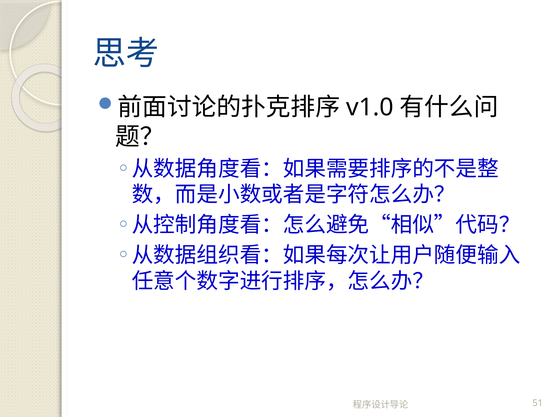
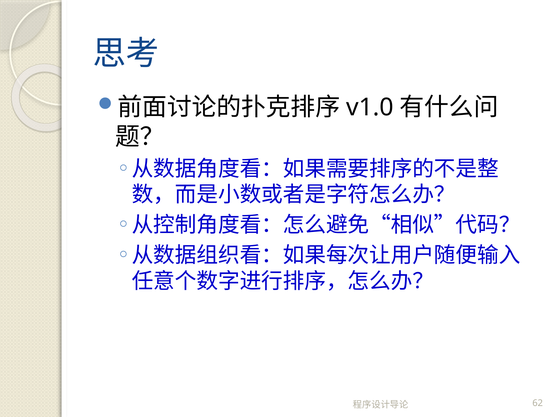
51: 51 -> 62 (538, 403)
